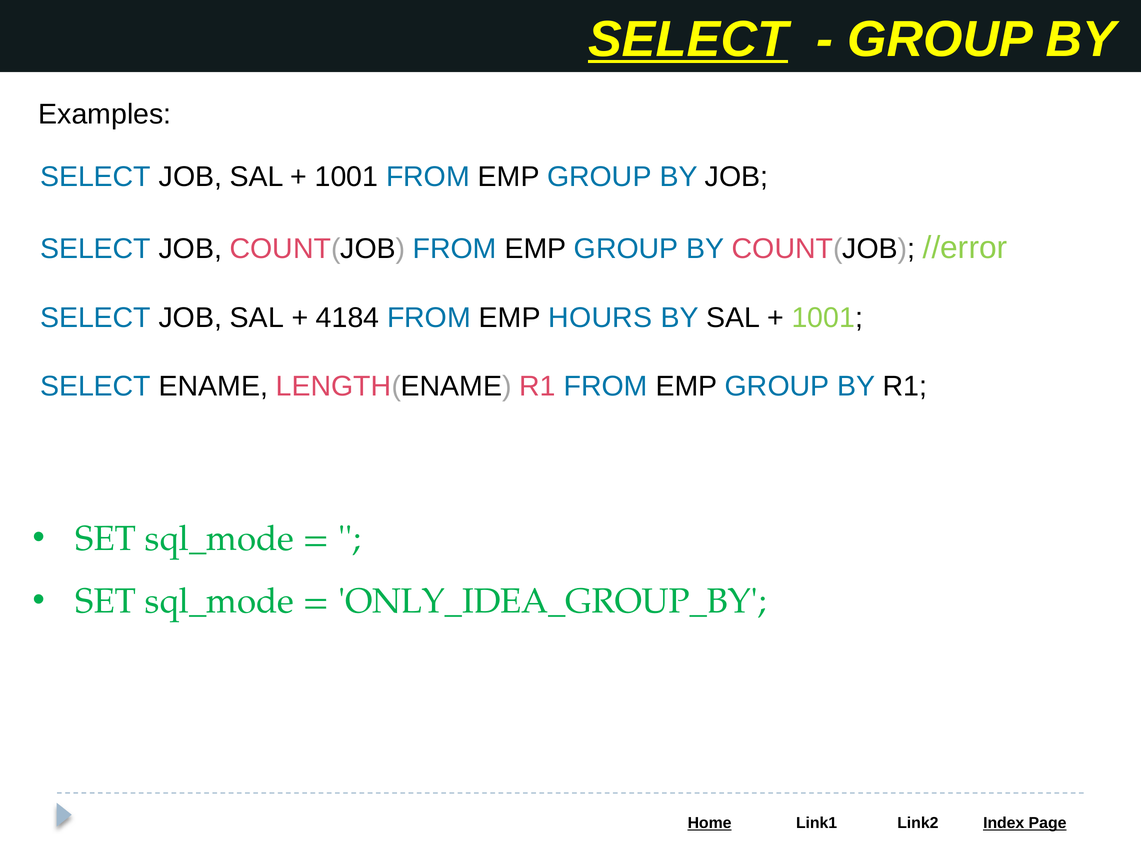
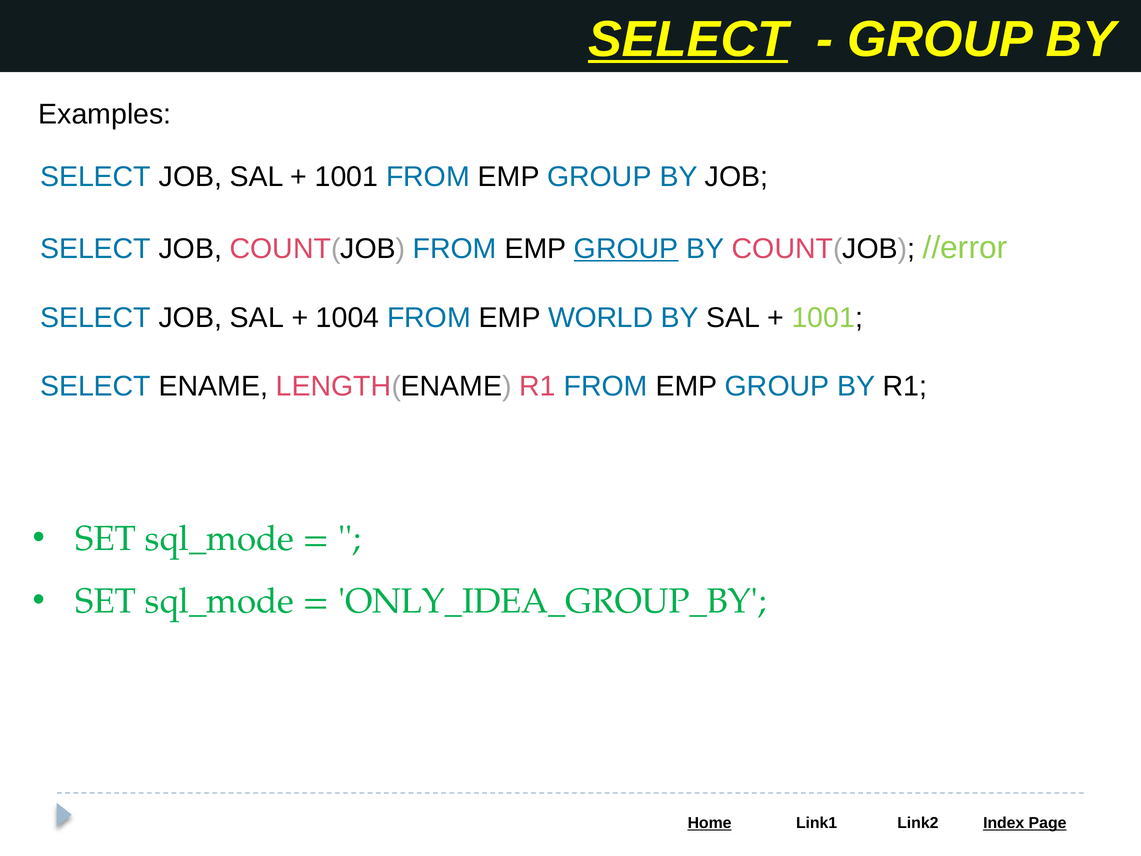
GROUP underline: none -> present (626, 249)
4184: 4184 -> 1004 (348, 318)
HOURS: HOURS -> WORLD (601, 318)
